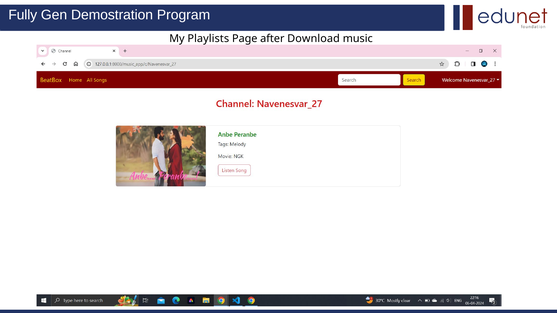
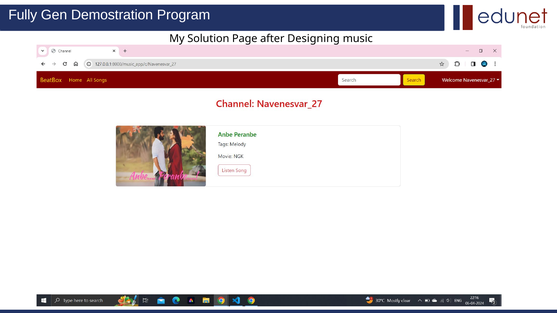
Playlists: Playlists -> Solution (208, 39)
Download: Download -> Designing (314, 39)
